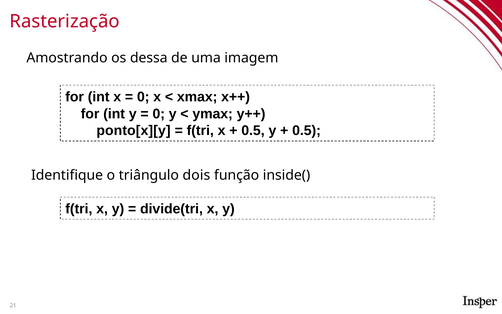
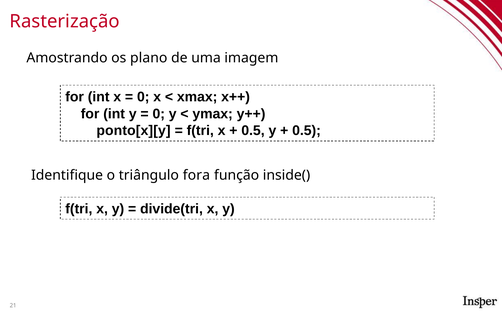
dessa: dessa -> plano (149, 58)
dois: dois -> fora (196, 175)
